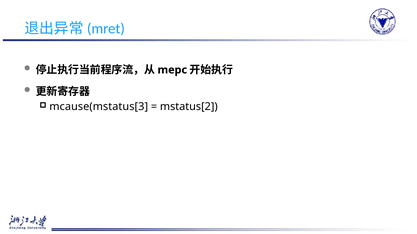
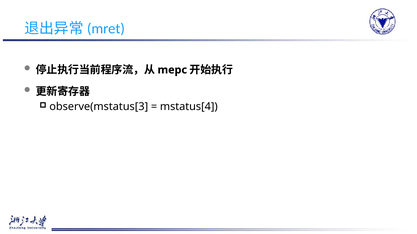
mcause(mstatus[3: mcause(mstatus[3 -> observe(mstatus[3 (99, 107)
mstatus[2: mstatus[2 -> mstatus[4 (189, 107)
